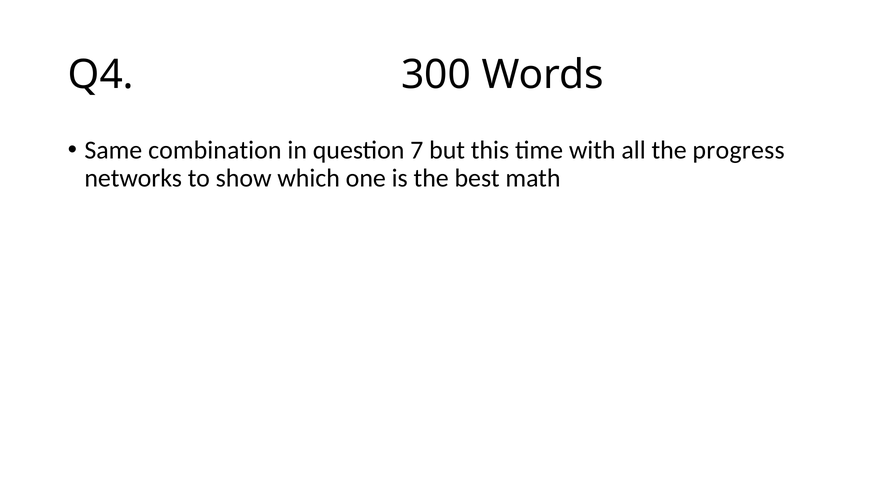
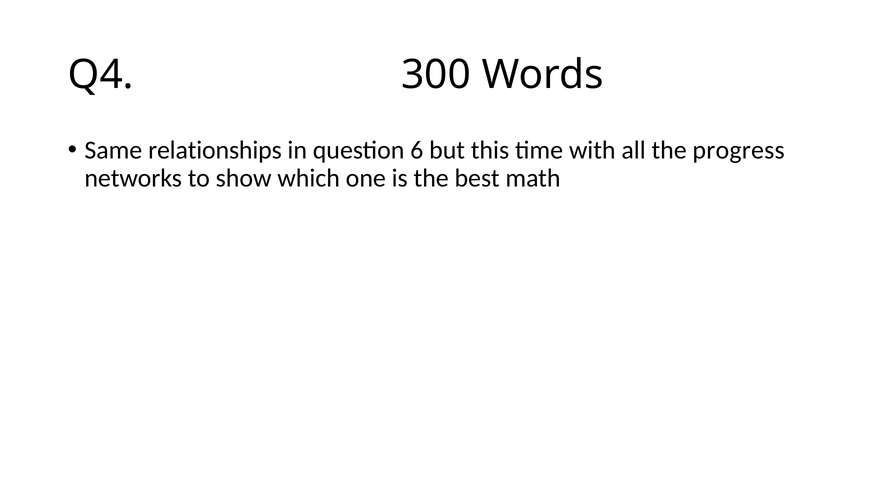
combination: combination -> relationships (215, 150)
7: 7 -> 6 (417, 150)
